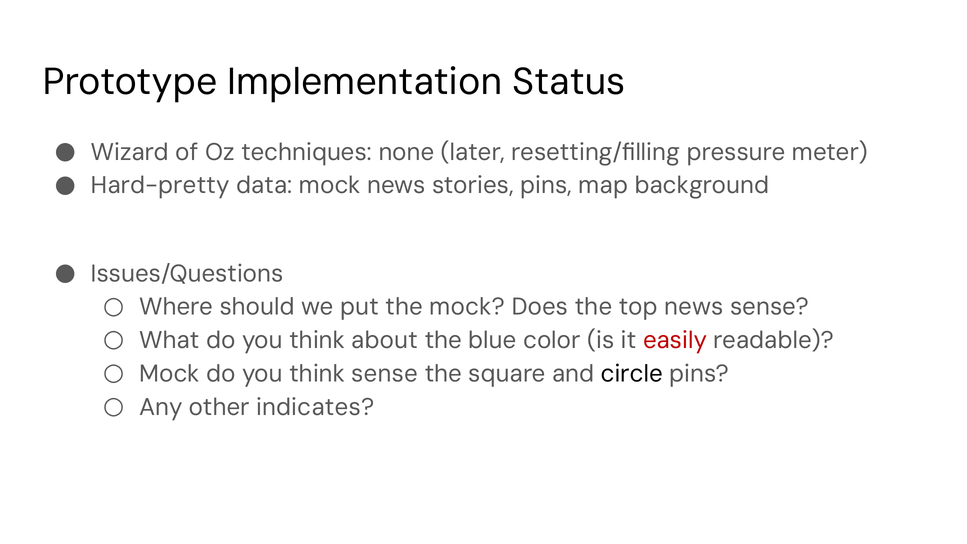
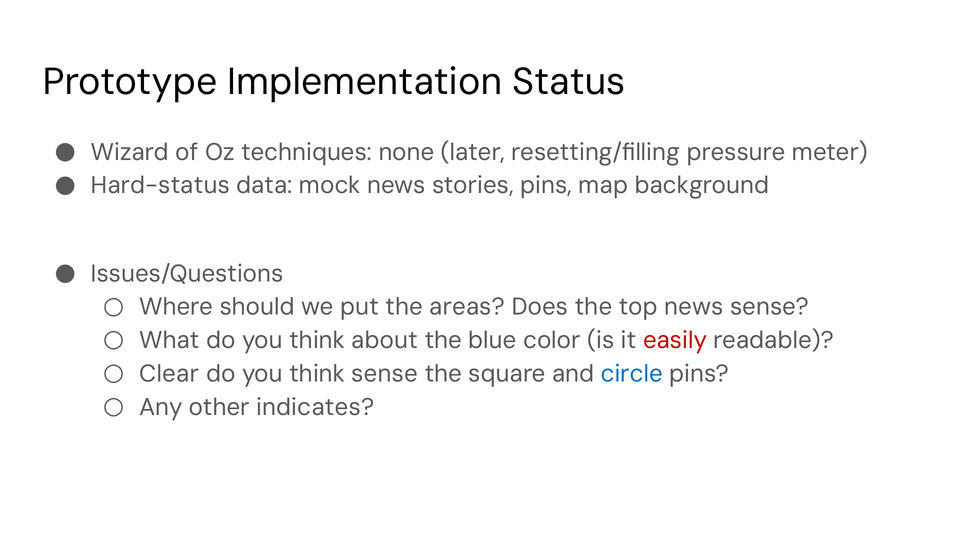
Hard-pretty: Hard-pretty -> Hard-status (160, 185)
the mock: mock -> areas (467, 307)
Mock: Mock -> Clear (169, 374)
circle colour: black -> blue (632, 374)
